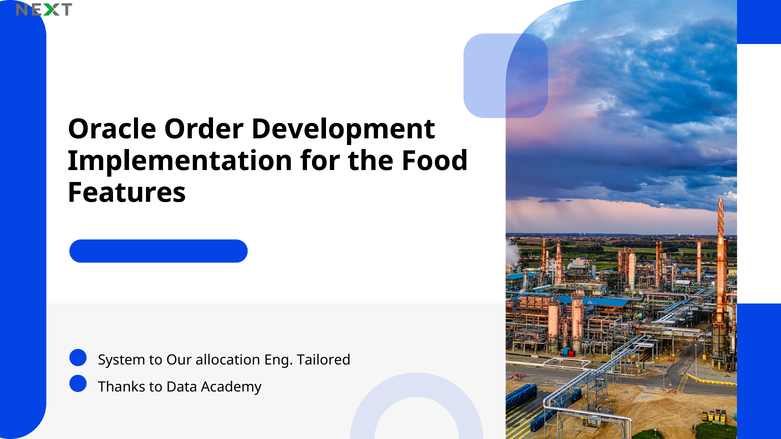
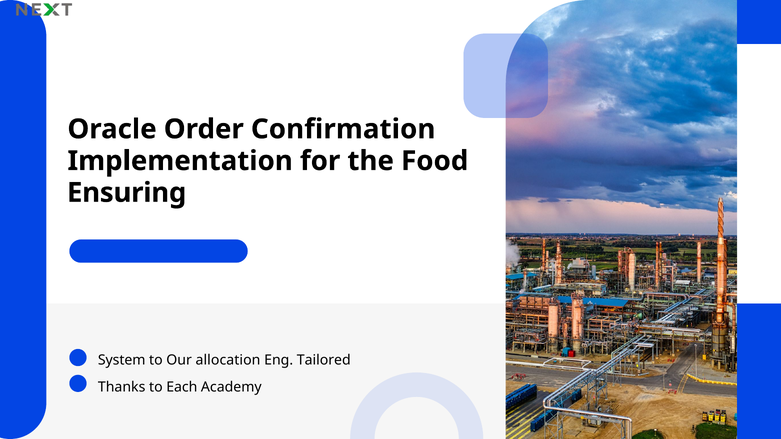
Development: Development -> Confirmation (343, 129)
Features: Features -> Ensuring (127, 193)
Data: Data -> Each (182, 387)
